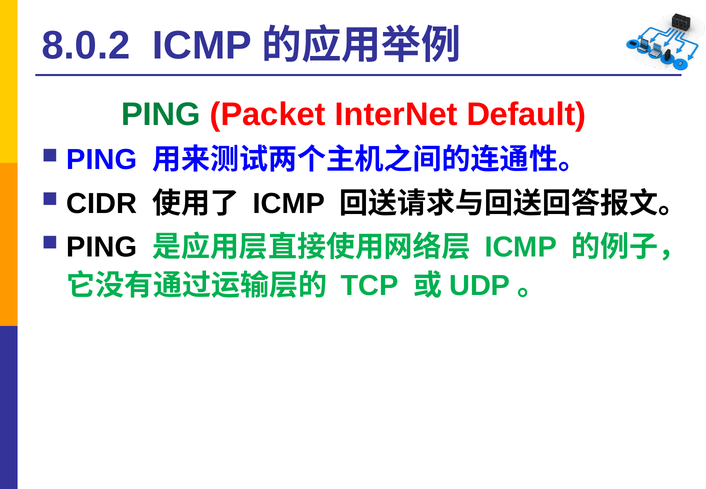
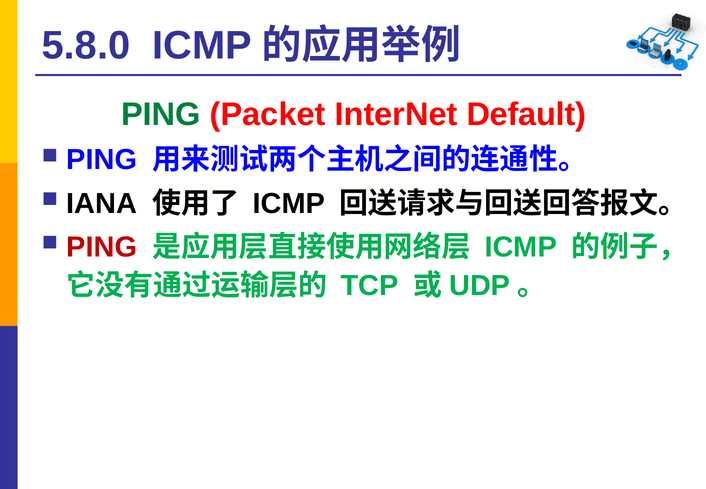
8.0.2: 8.0.2 -> 5.8.0 (86, 46)
CIDR: CIDR -> IANA (102, 204)
PING colour: black -> red (102, 247)
